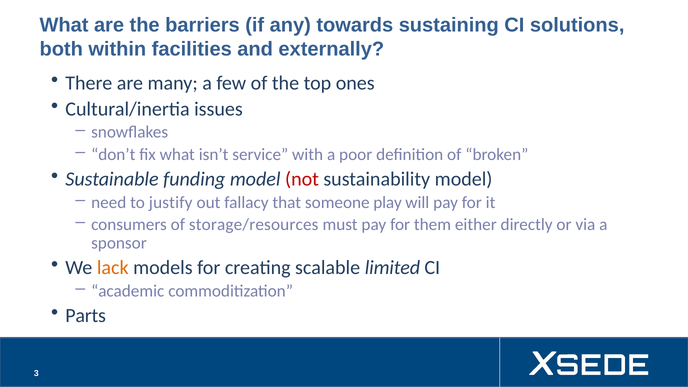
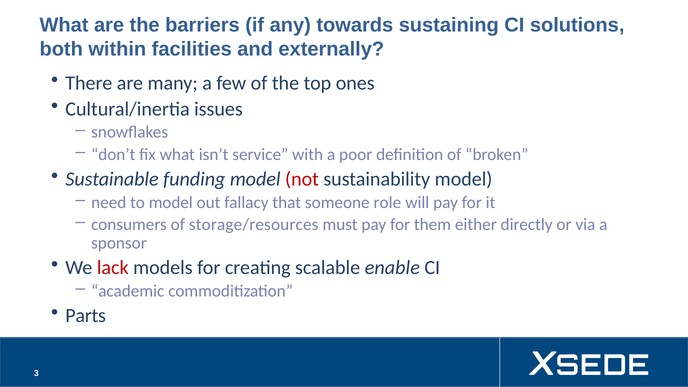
to justify: justify -> model (171, 202)
play: play -> role (387, 202)
lack colour: orange -> red (113, 268)
limited: limited -> enable (392, 268)
